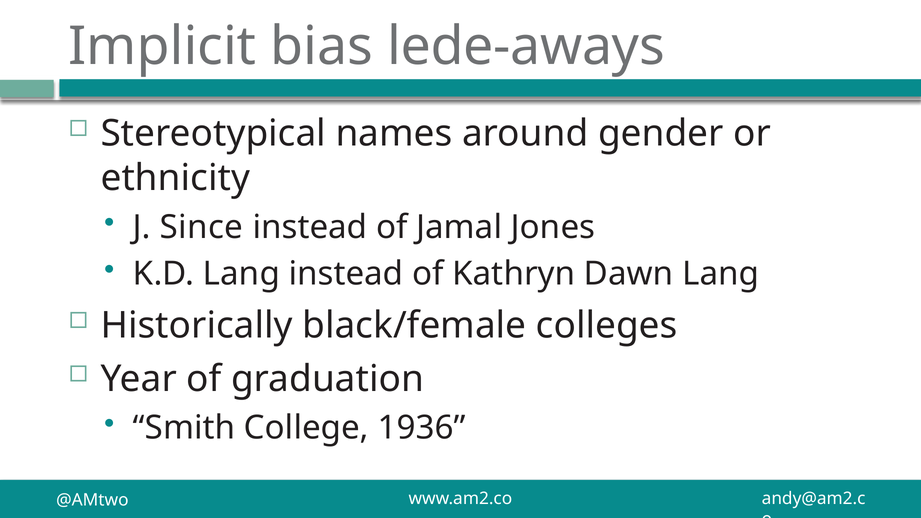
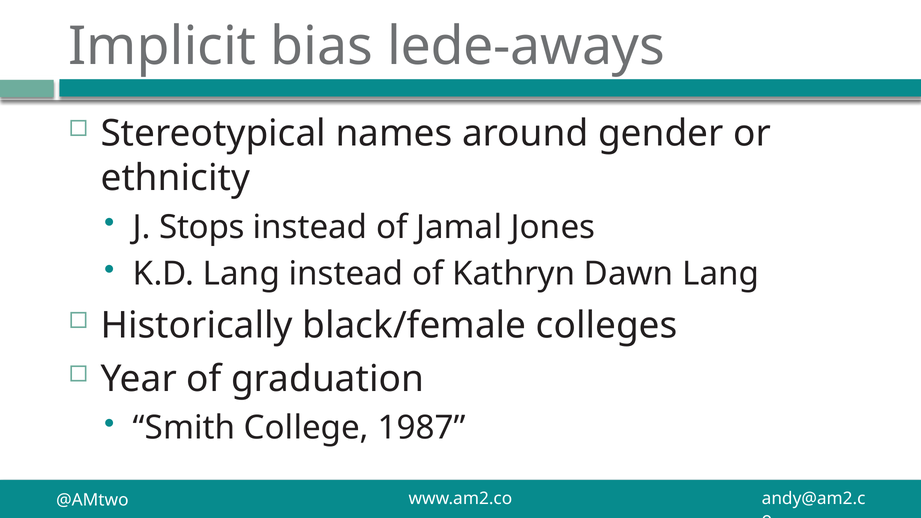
Since: Since -> Stops (202, 227)
1936: 1936 -> 1987 (422, 428)
